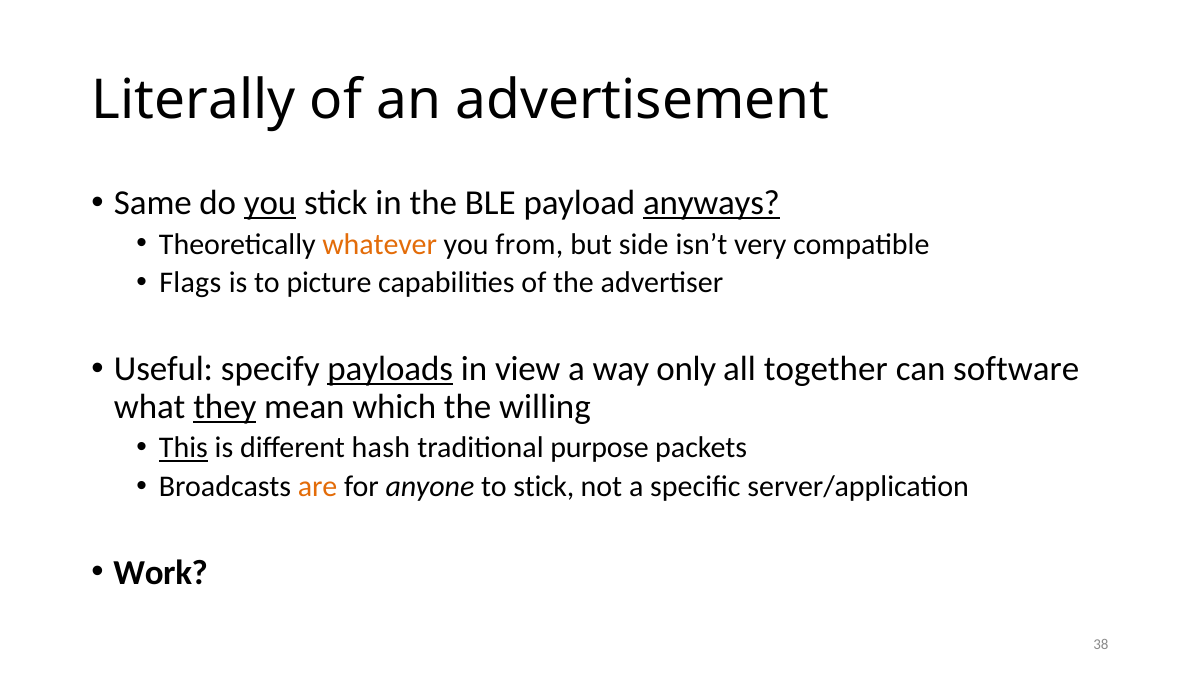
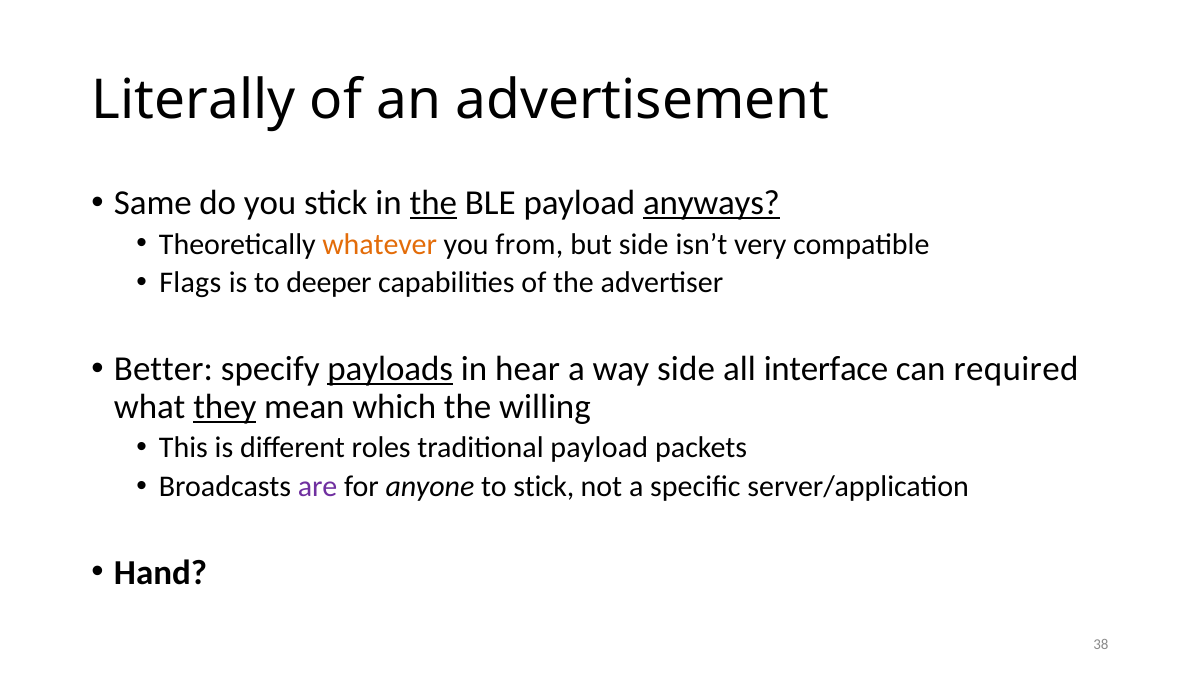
you underline: present -> none (270, 203)
the underline: none -> present (433, 203)
picture: picture -> deeper (329, 283)
Useful: Useful -> Better (163, 369)
view: view -> hear (528, 369)
way only: only -> side (686, 369)
together: together -> interface (826, 369)
software: software -> required (1016, 369)
This underline: present -> none (183, 448)
hash: hash -> roles (381, 448)
traditional purpose: purpose -> payload (599, 448)
are colour: orange -> purple (318, 487)
Work: Work -> Hand (160, 573)
